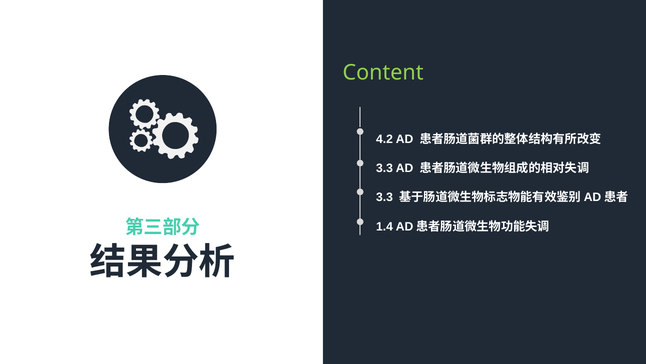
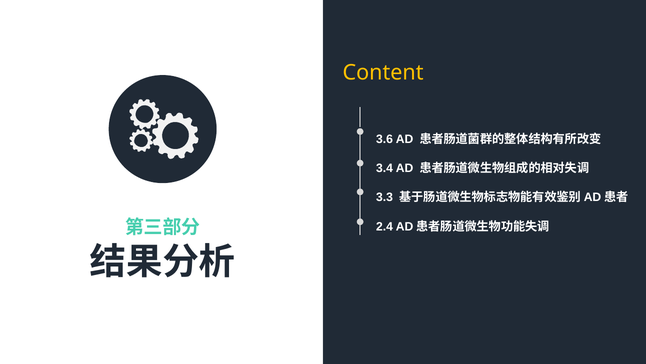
Content colour: light green -> yellow (383, 72)
4.2: 4.2 -> 3.6 (385, 139)
3.3: 3.3 -> 3.4 (385, 168)
1.4: 1.4 -> 2.4 (385, 226)
